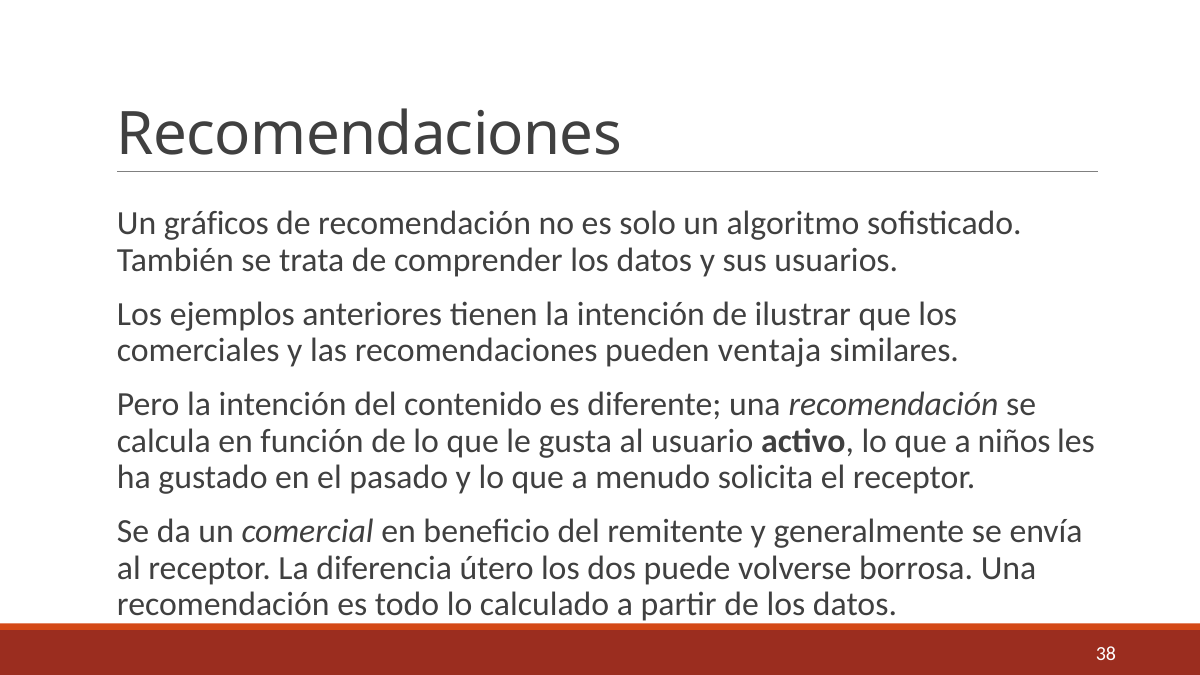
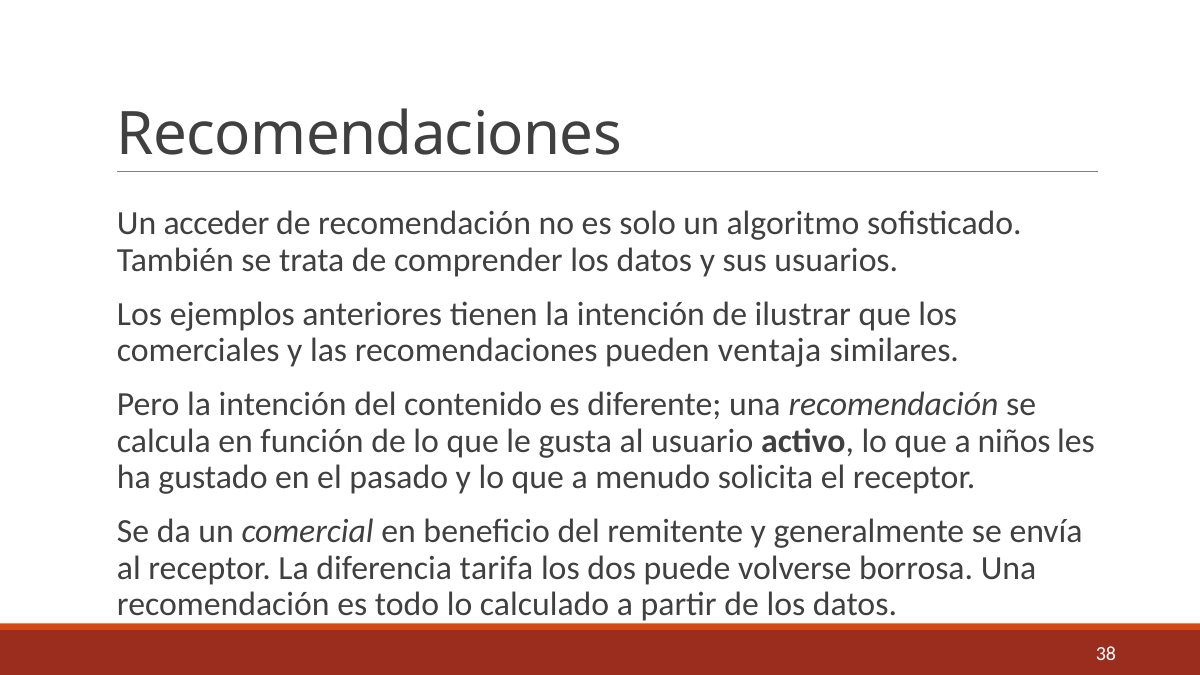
gráficos: gráficos -> acceder (216, 223)
útero: útero -> tarifa (497, 568)
